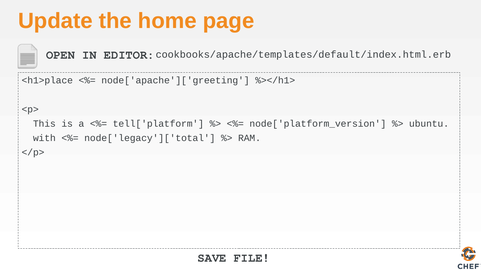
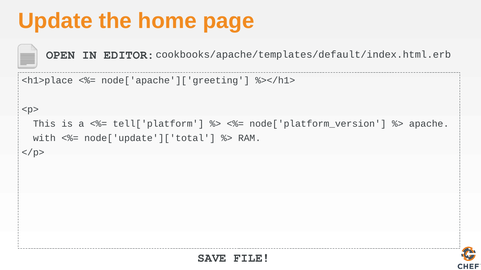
ubuntu: ubuntu -> apache (429, 124)
node['legacy']['total: node['legacy']['total -> node['update']['total (150, 138)
